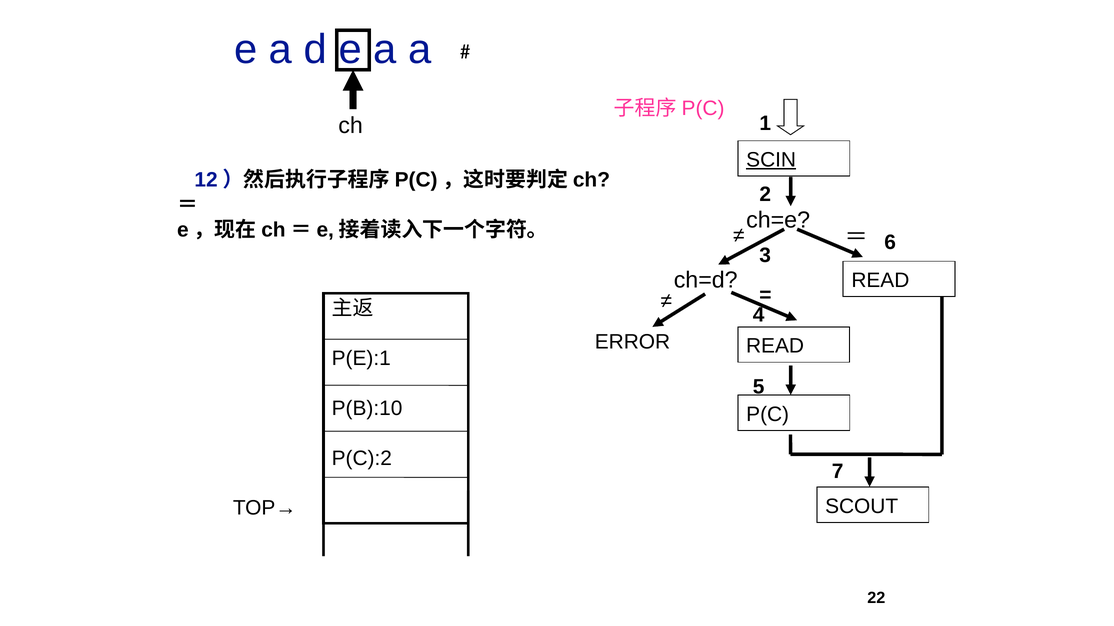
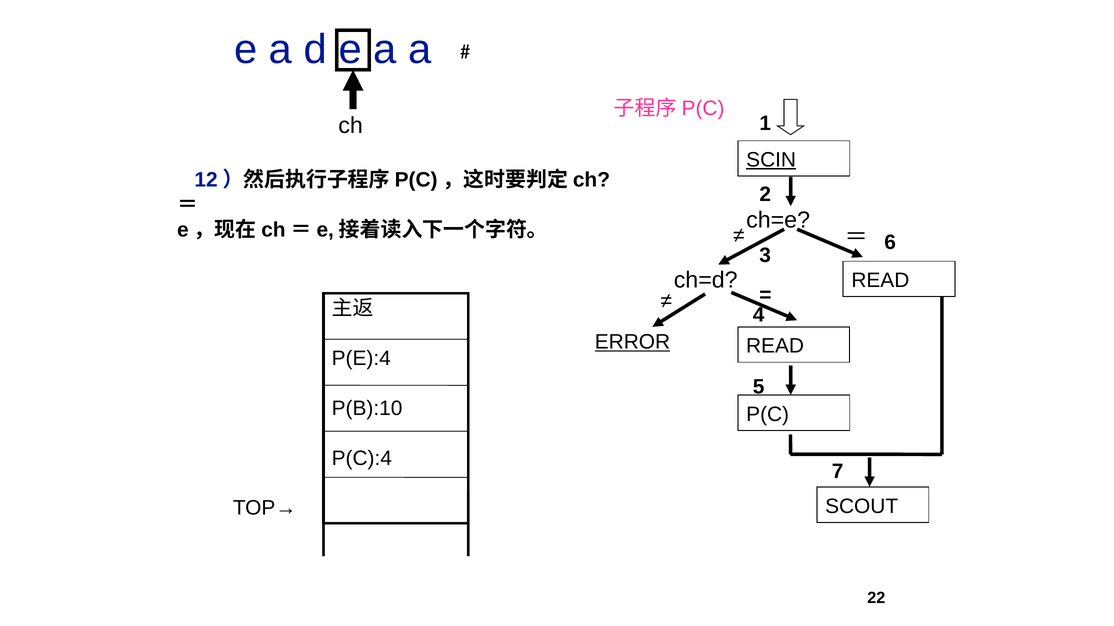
ERROR underline: none -> present (632, 342)
P(E):1: P(E):1 -> P(E):4 (361, 359)
P(C):2: P(C):2 -> P(C):4 (362, 459)
